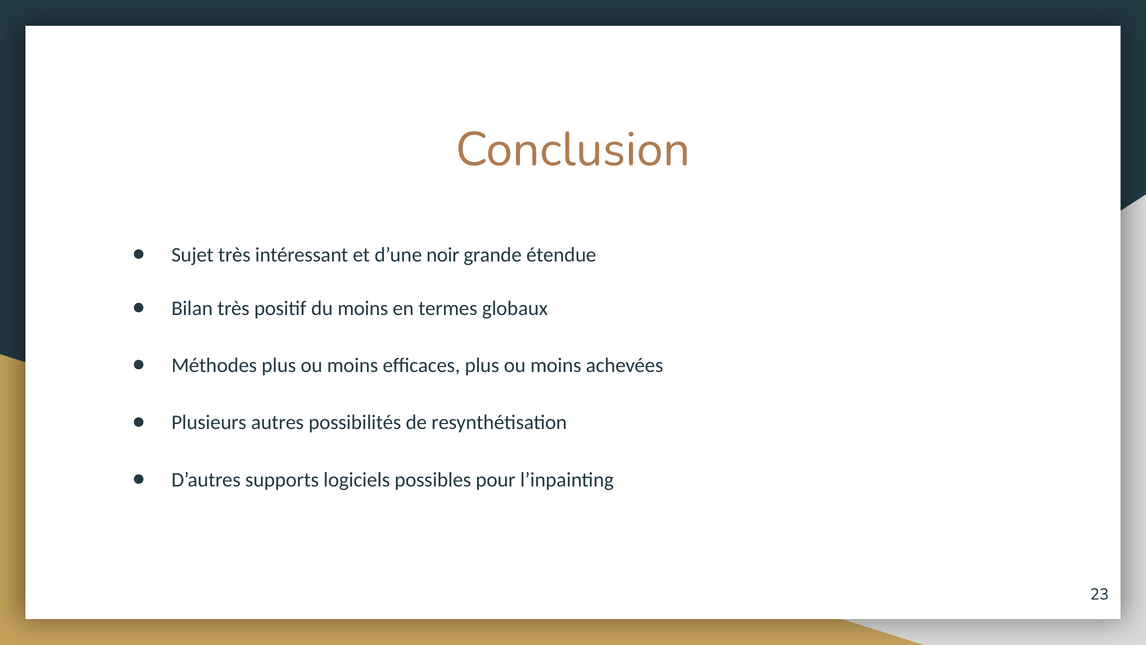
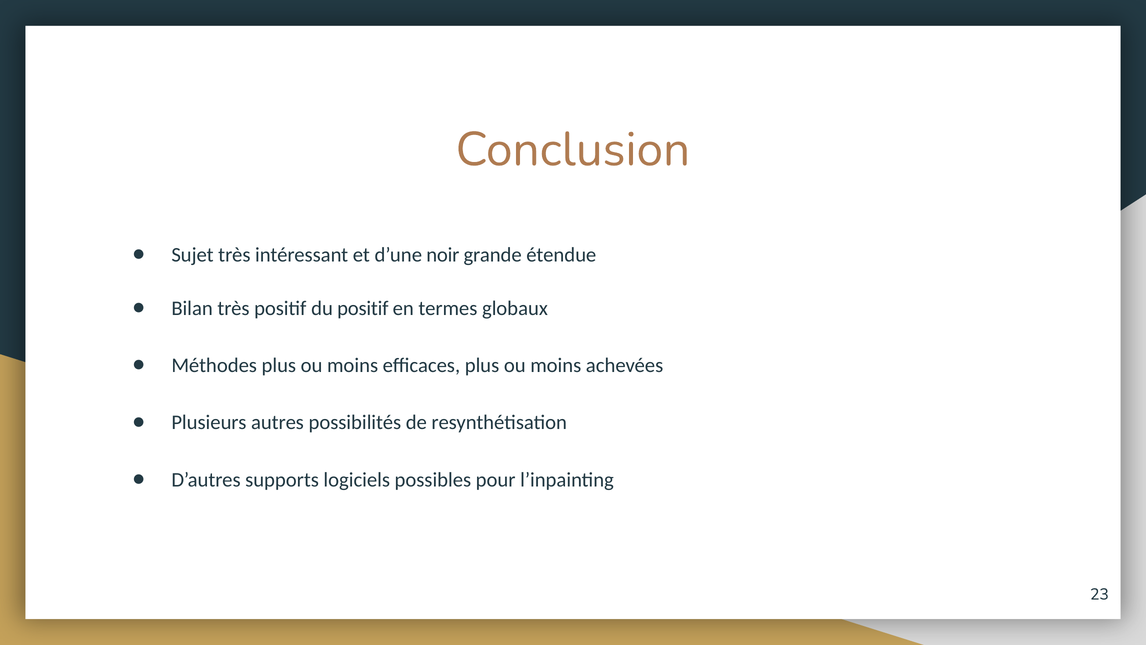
du moins: moins -> positif (363, 308)
